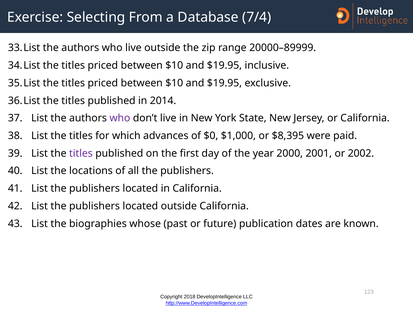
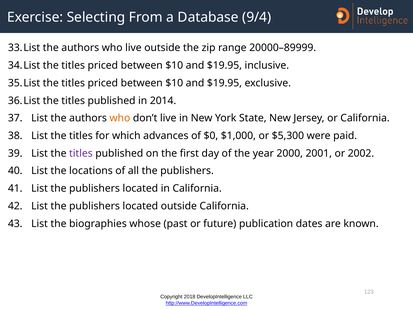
7/4: 7/4 -> 9/4 (257, 17)
who colour: purple -> orange (120, 118)
$8,395: $8,395 -> $5,300 (288, 136)
